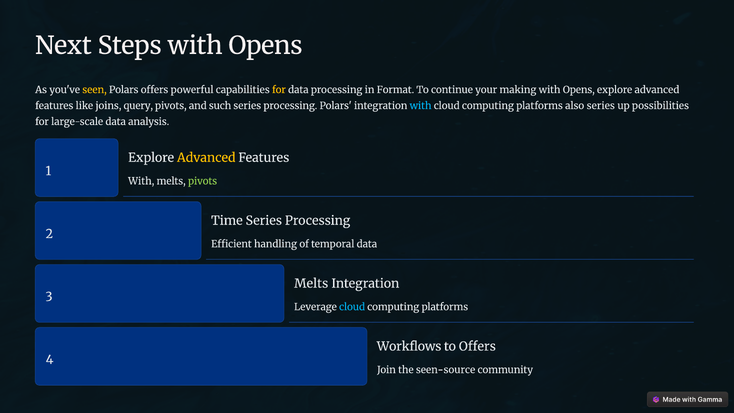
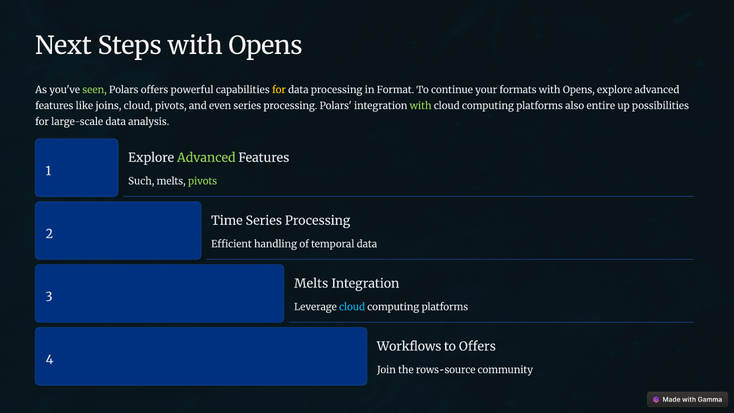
seen colour: yellow -> light green (95, 90)
making: making -> formats (518, 90)
joins query: query -> cloud (138, 106)
such: such -> even (220, 106)
with colour: light blue -> light green (421, 106)
also series: series -> entire (601, 106)
Advanced colour: yellow -> light green (206, 158)
With: With -> Such (141, 181)
seen-source: seen-source -> rows-source (446, 370)
